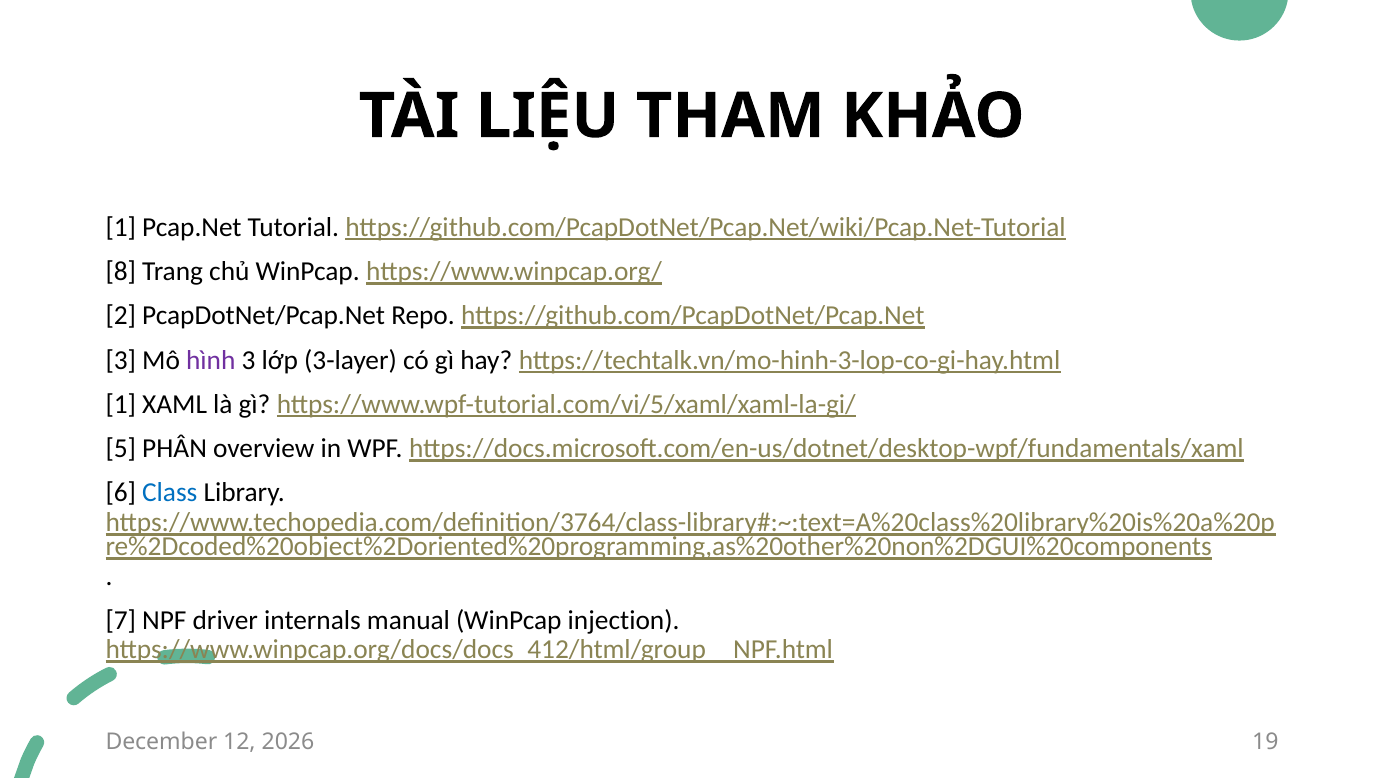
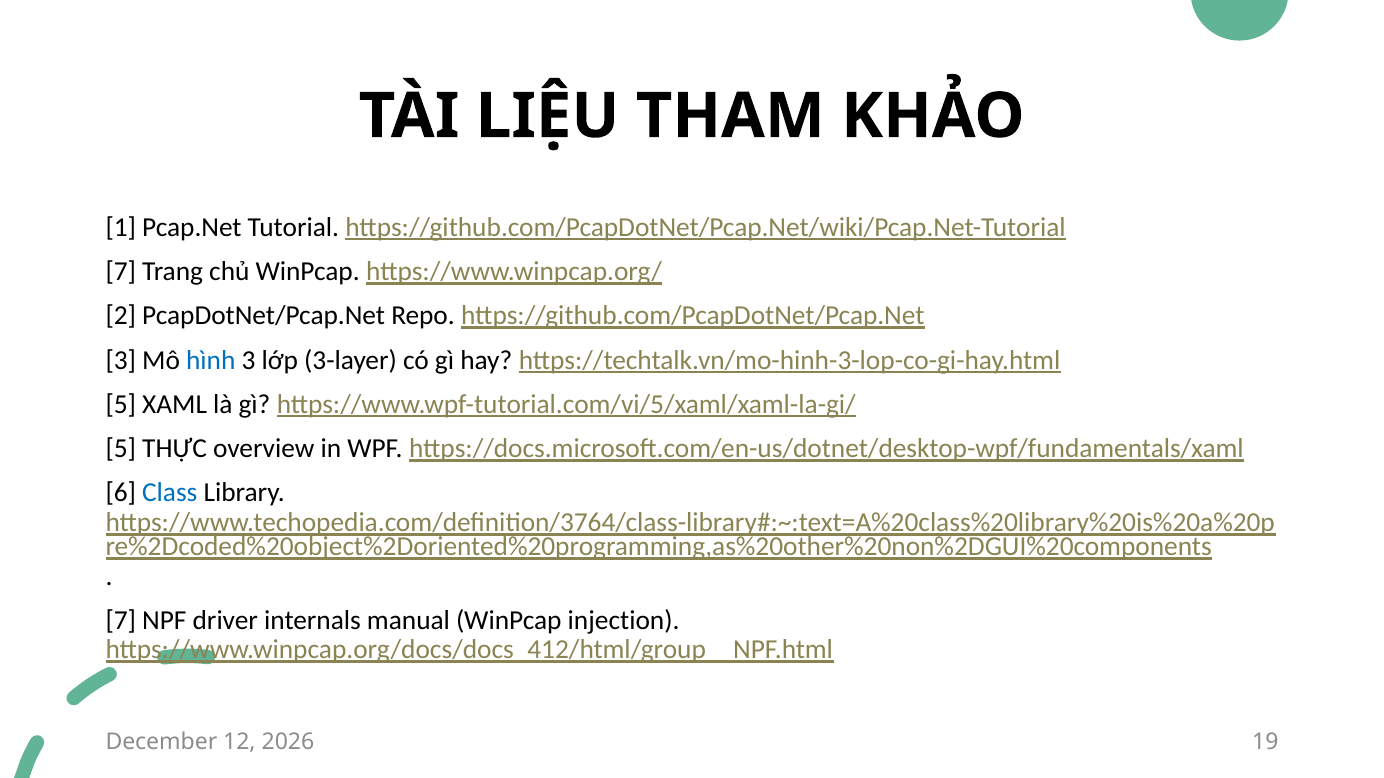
8: 8 -> 7 (121, 272)
hình colour: purple -> blue (211, 360)
1: 1 -> 5 (121, 405)
PHÂN: PHÂN -> THỰC (175, 449)
